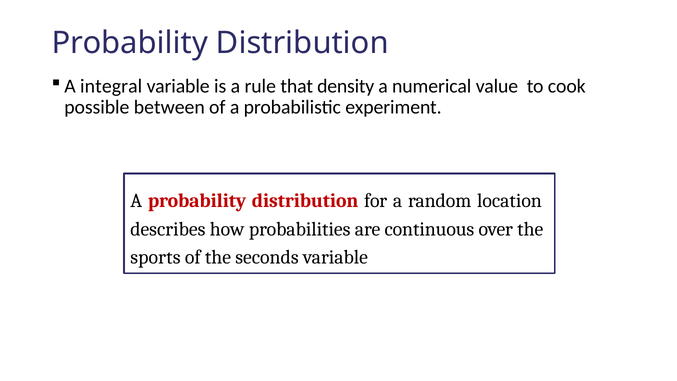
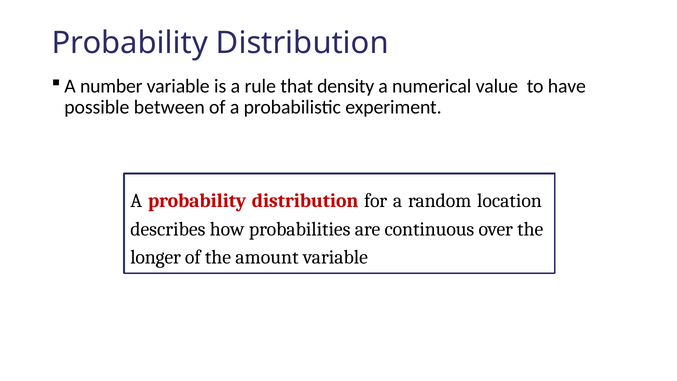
integral: integral -> number (111, 86)
cook: cook -> have (567, 86)
sports: sports -> longer (156, 257)
seconds: seconds -> amount (267, 257)
